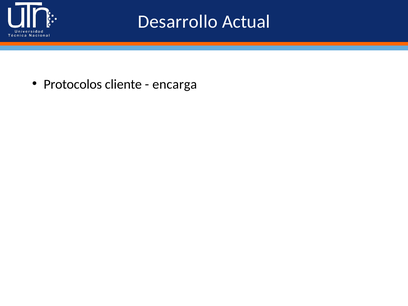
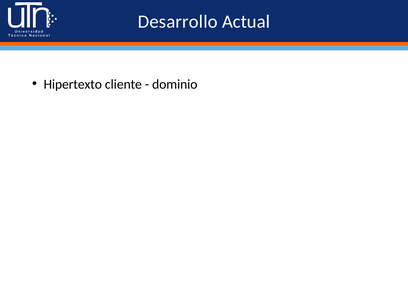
Protocolos: Protocolos -> Hipertexto (73, 84)
encarga: encarga -> dominio (175, 84)
